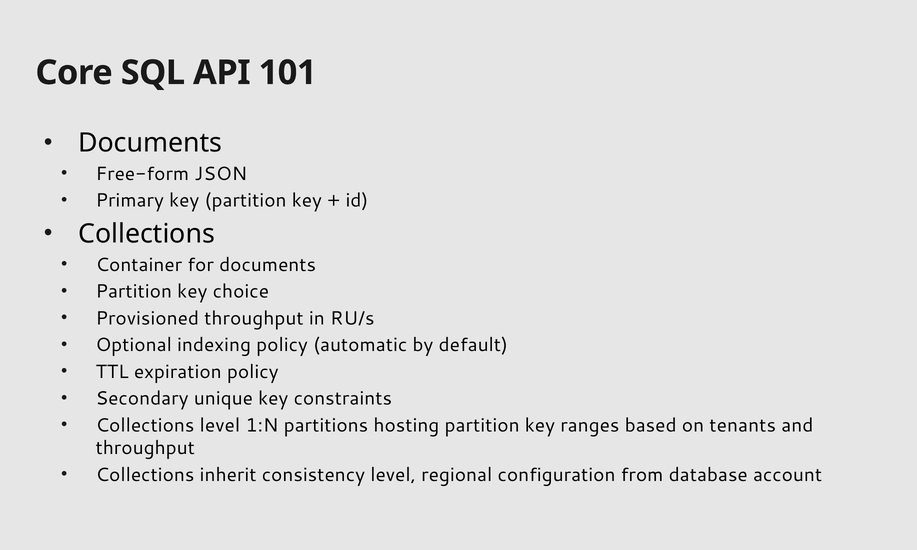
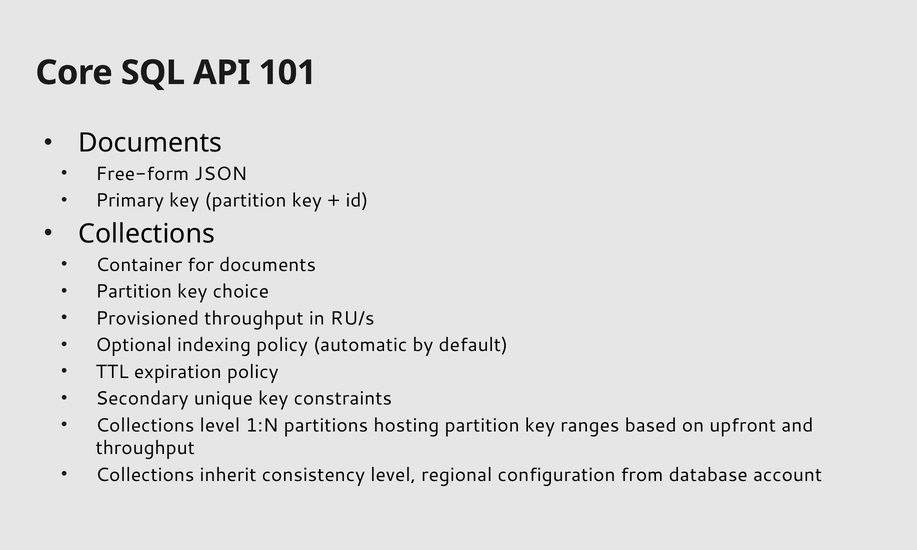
tenants: tenants -> upfront (743, 425)
